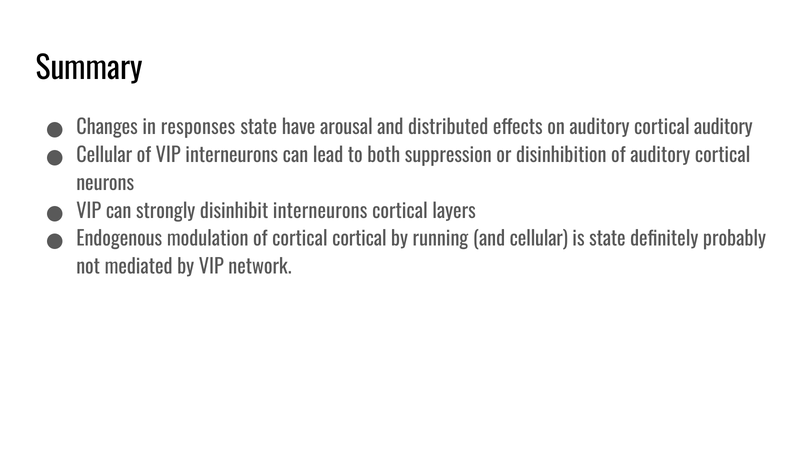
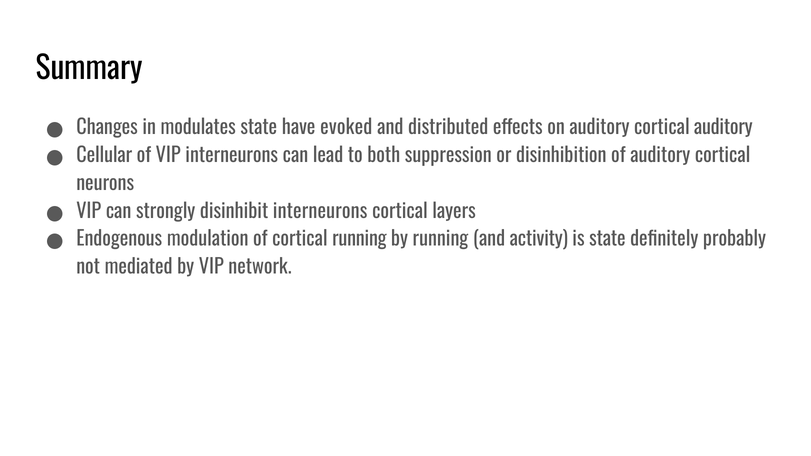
responses: responses -> modulates (198, 128)
arousal: arousal -> evoked (346, 128)
cortical cortical: cortical -> running (359, 239)
and cellular: cellular -> activity (539, 239)
